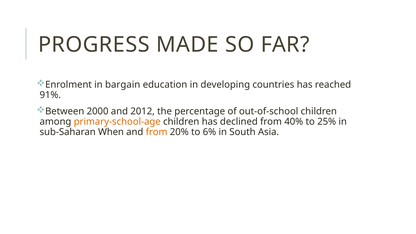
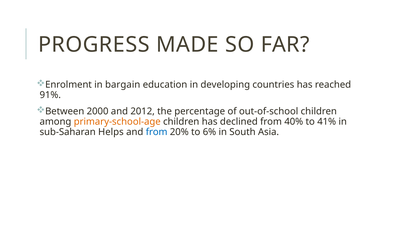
25%: 25% -> 41% (327, 122)
When: When -> Helps (111, 132)
from colour: orange -> blue (157, 132)
